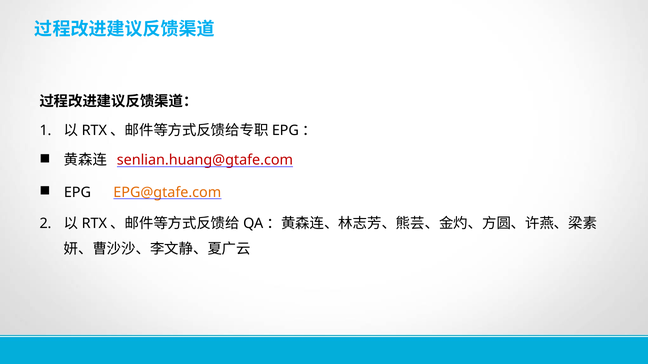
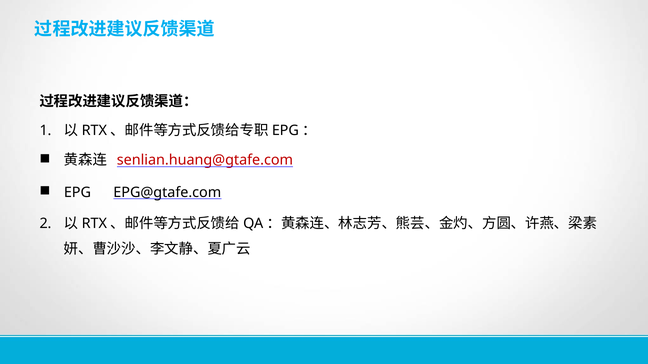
EPG@gtafe.com colour: orange -> black (167, 193)
